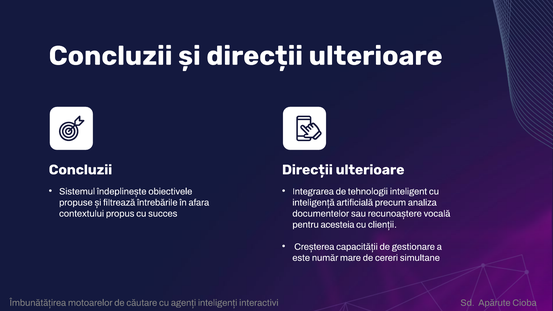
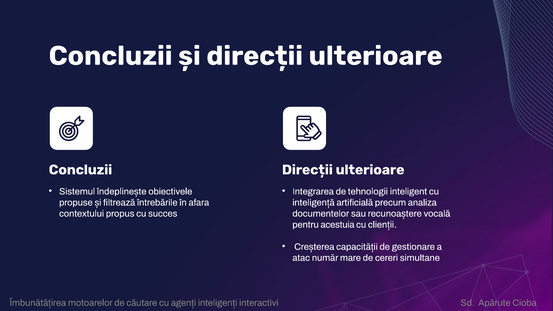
acesteia: acesteia -> acestuia (338, 225)
este: este -> atac (301, 258)
